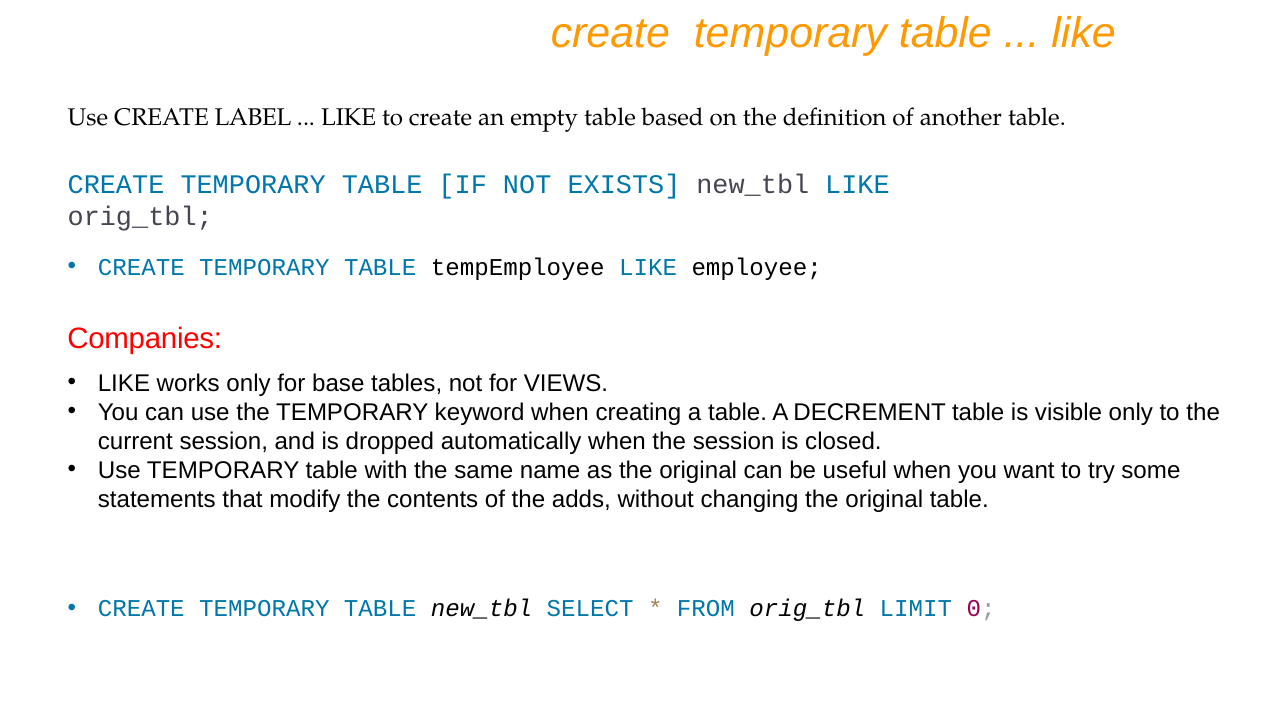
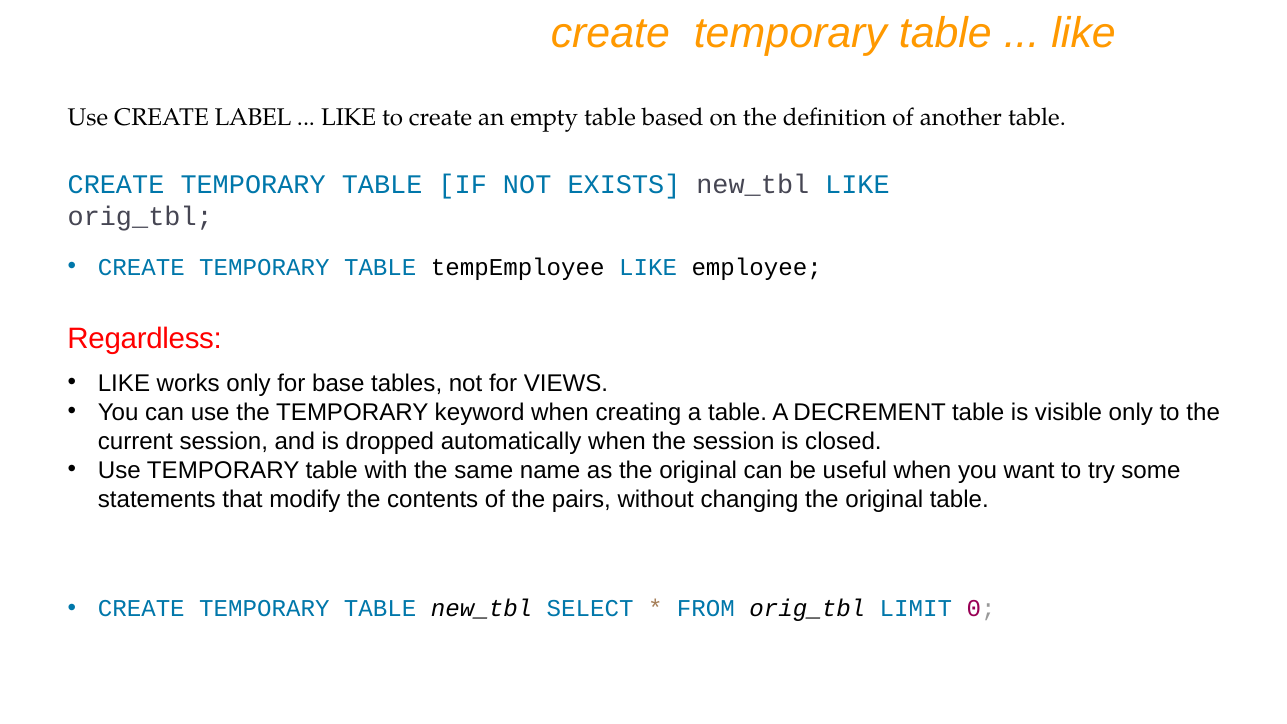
Companies: Companies -> Regardless (145, 339)
adds: adds -> pairs (581, 499)
